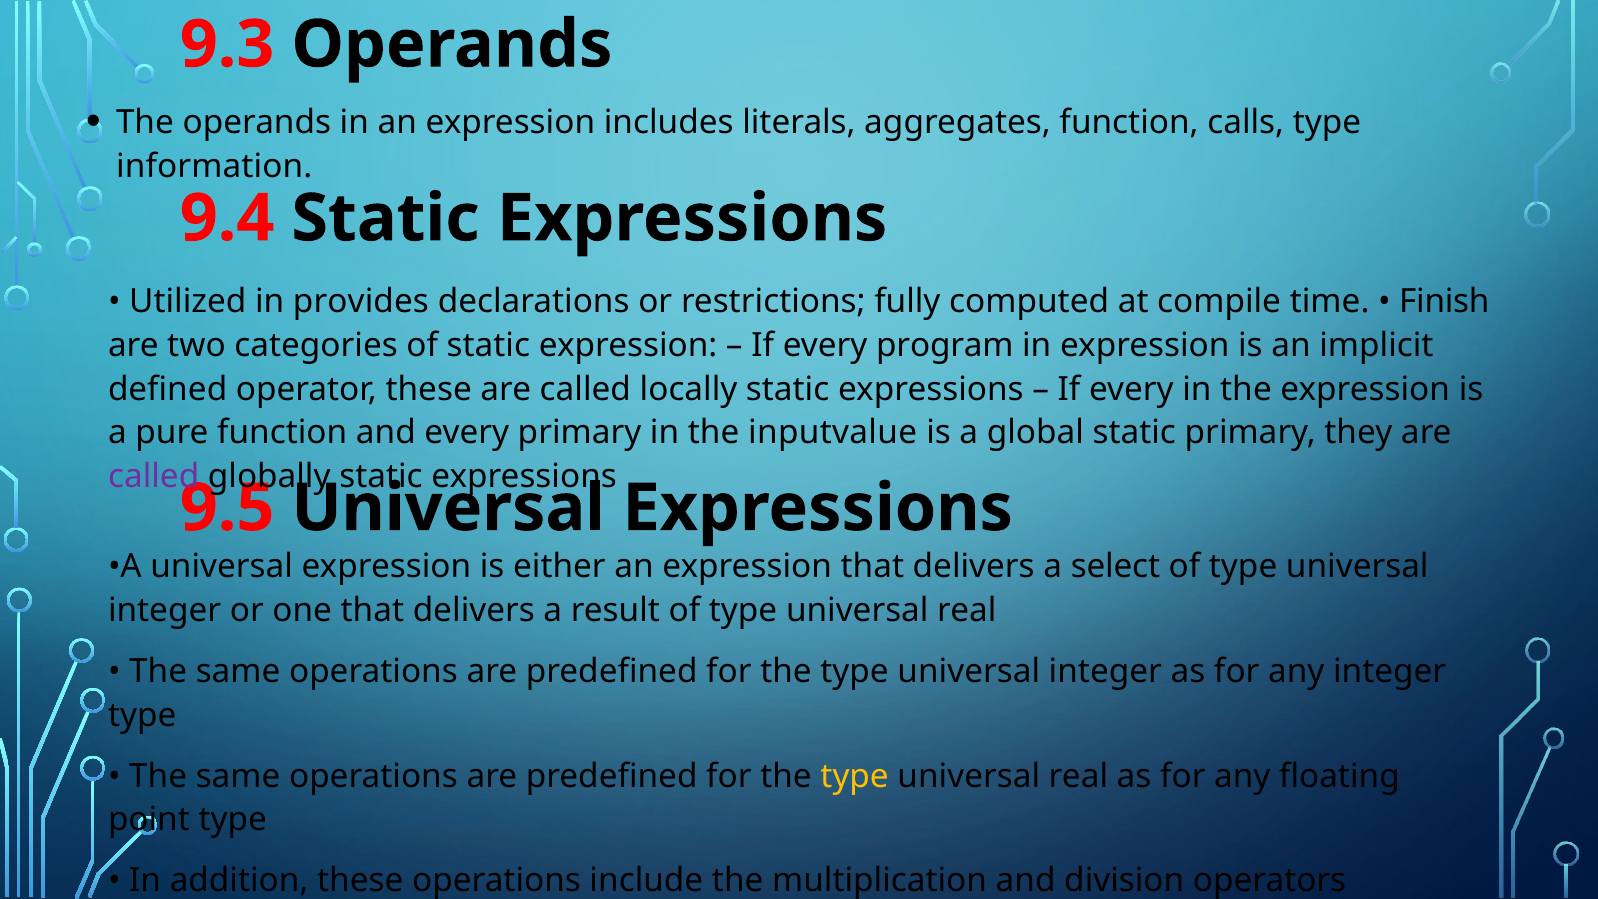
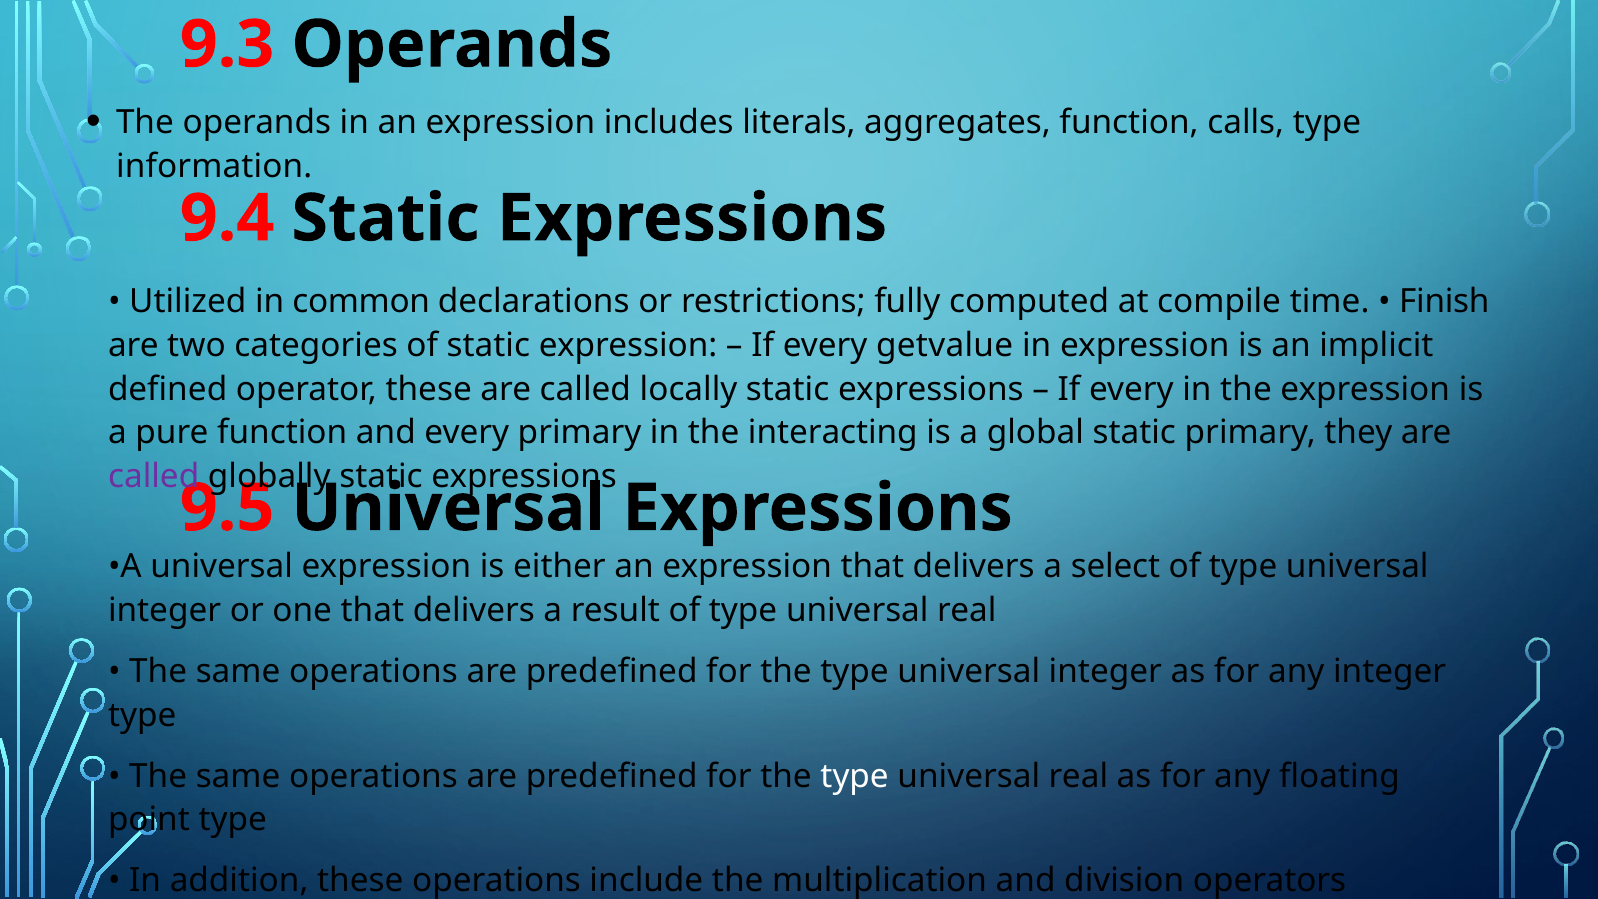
provides: provides -> common (361, 301)
program: program -> getvalue (945, 345)
inputvalue: inputvalue -> interacting (833, 433)
type colour: yellow -> white (855, 776)
